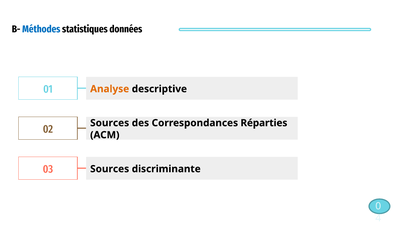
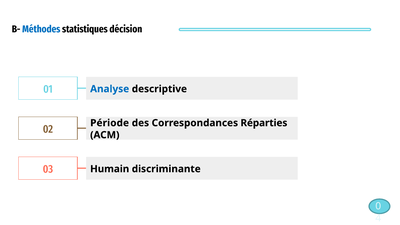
données: données -> décision (126, 29)
Analyse colour: orange -> blue (110, 89)
02 Sources: Sources -> Période (110, 123)
03 Sources: Sources -> Humain (110, 169)
